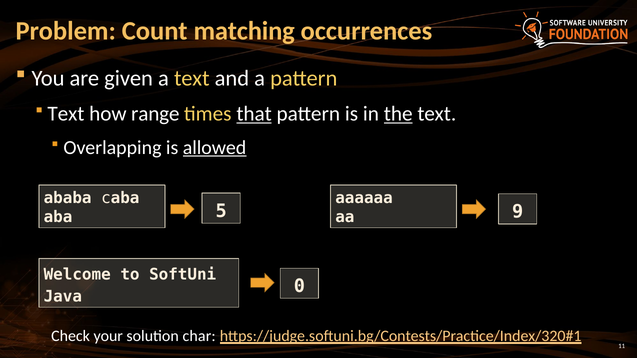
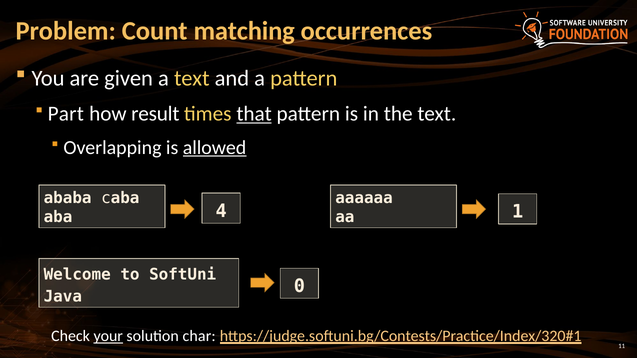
Text: Text -> Part (66, 114)
range: range -> result (155, 114)
the underline: present -> none (398, 114)
5: 5 -> 4 (221, 211)
9: 9 -> 1 (518, 212)
your underline: none -> present (108, 337)
